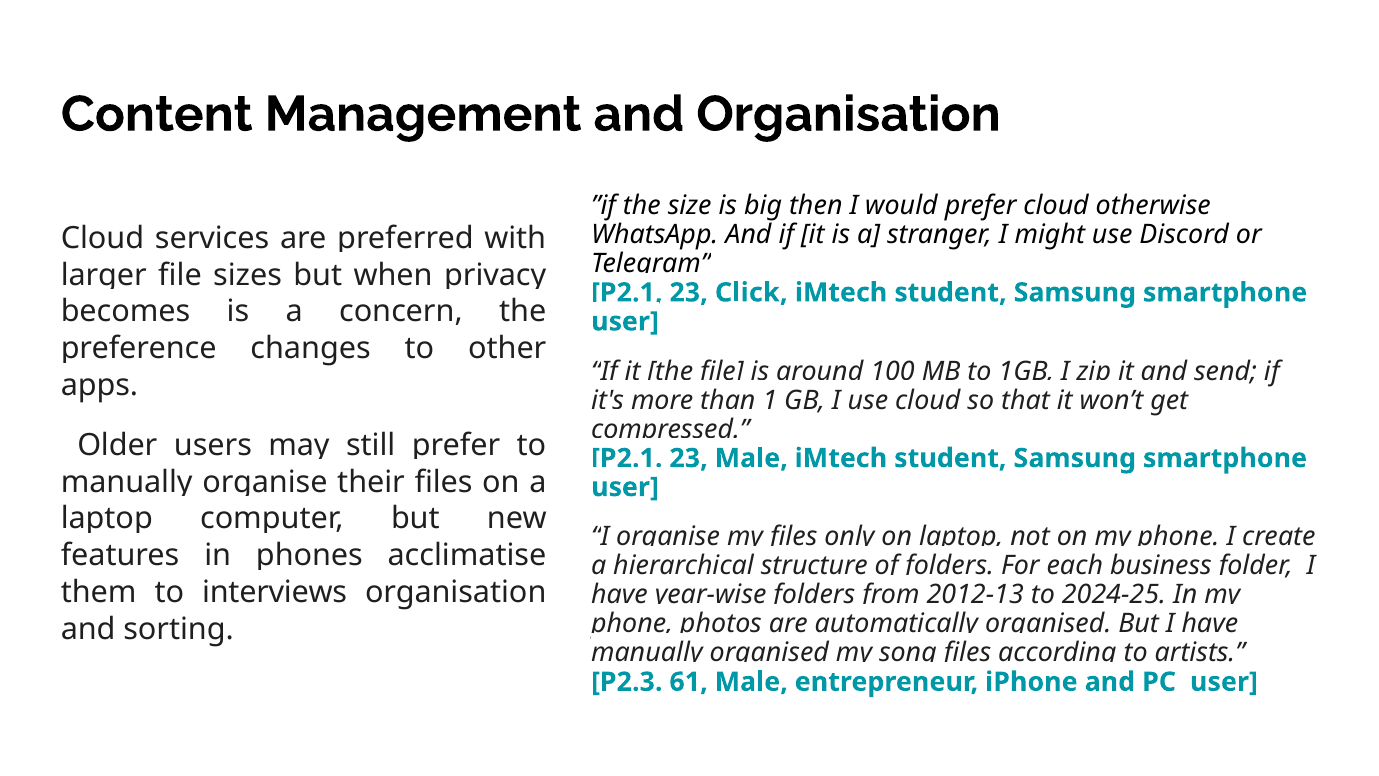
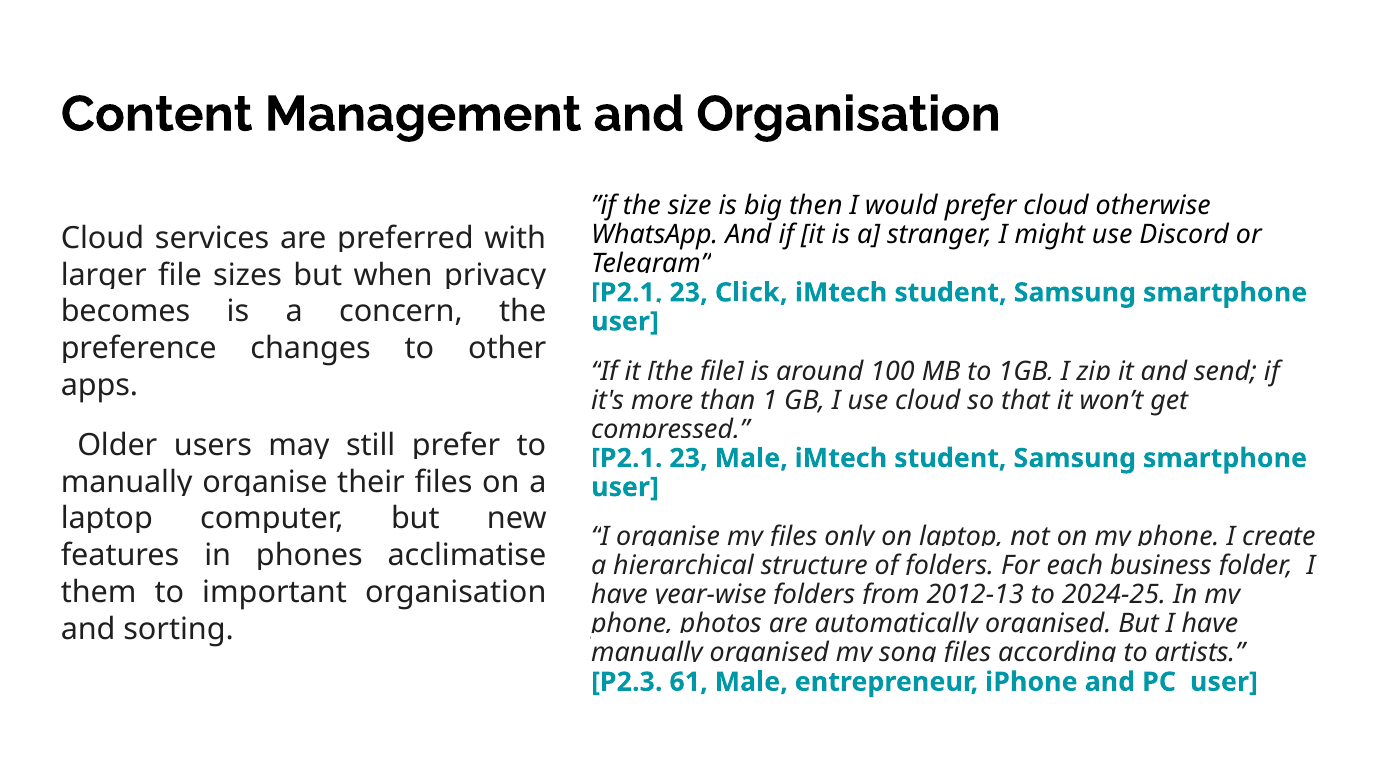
interviews: interviews -> important (275, 592)
